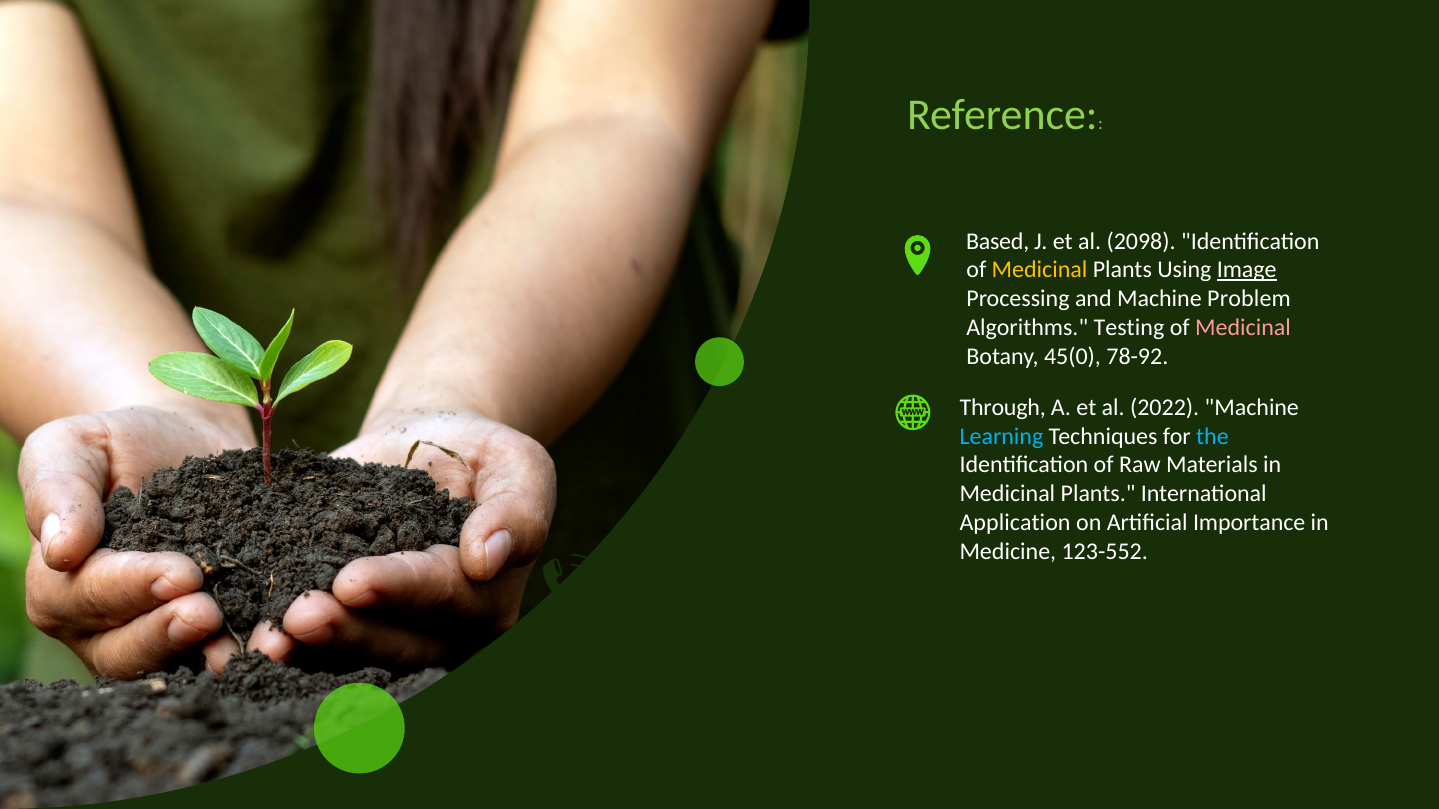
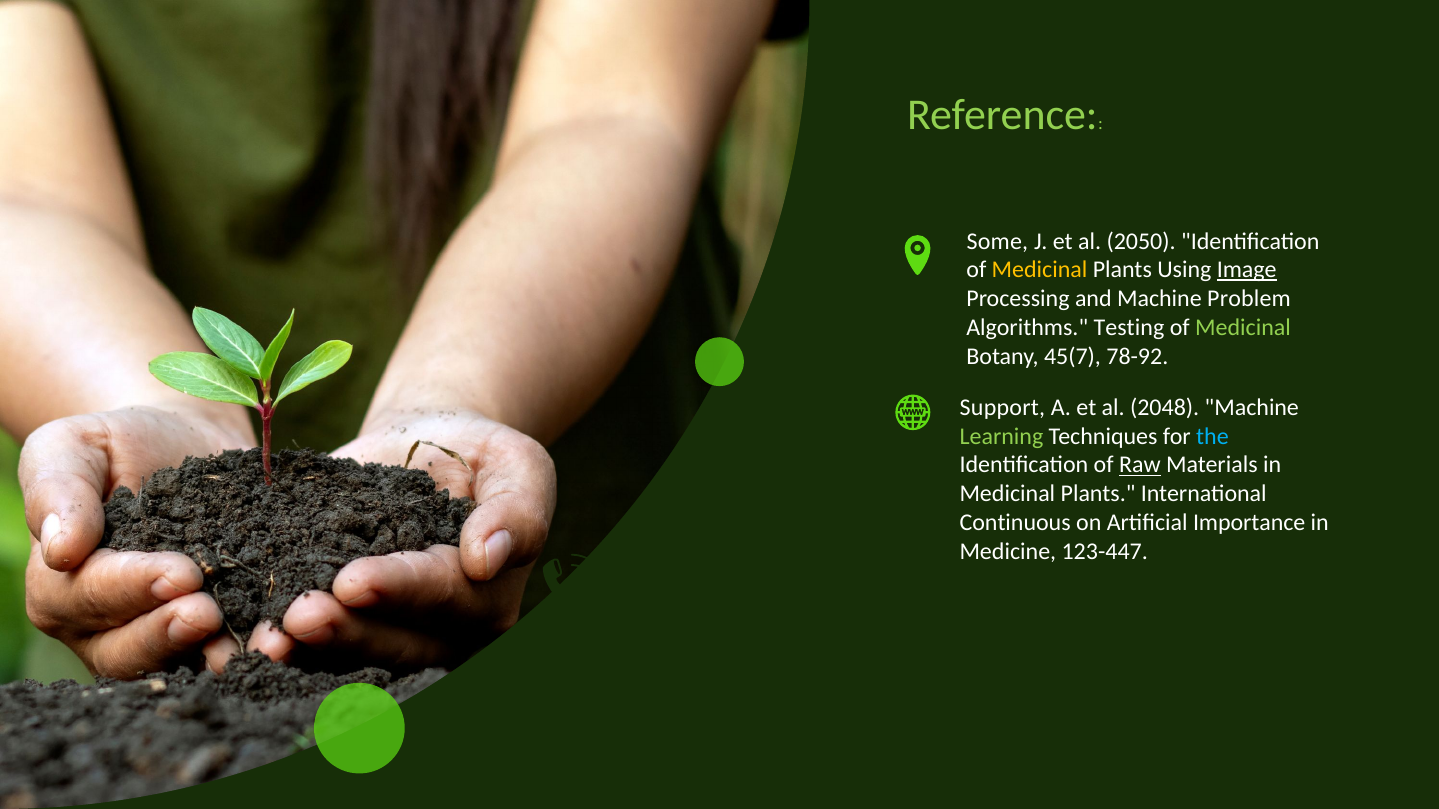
Based: Based -> Some (997, 241)
2098: 2098 -> 2050 (1141, 241)
Medicinal colour: pink -> light green (1243, 328)
45(0: 45(0 -> 45(7 (1072, 356)
Through: Through -> Support (1002, 408)
2022: 2022 -> 2048 (1165, 408)
Learning colour: light blue -> light green (1001, 436)
Raw underline: none -> present (1140, 465)
Application: Application -> Continuous (1015, 523)
123-552: 123-552 -> 123-447 (1105, 552)
